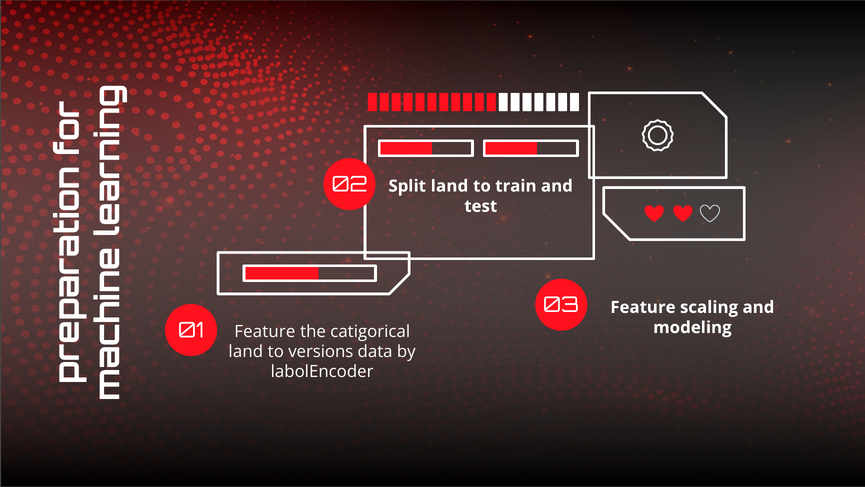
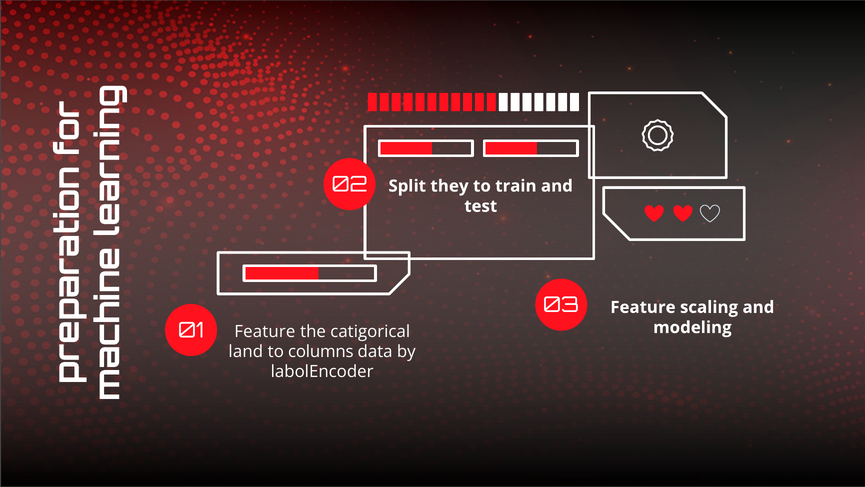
Split land: land -> they (449, 186)
versions: versions -> columns (321, 351)
